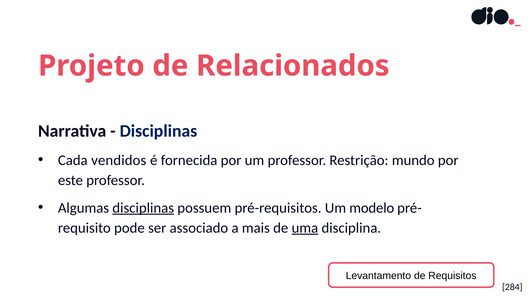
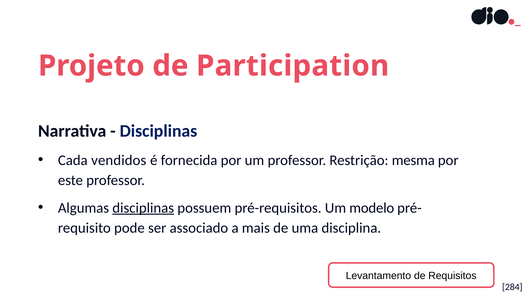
Relacionados: Relacionados -> Participation (293, 66)
mundo: mundo -> mesma (413, 160)
uma underline: present -> none (305, 228)
